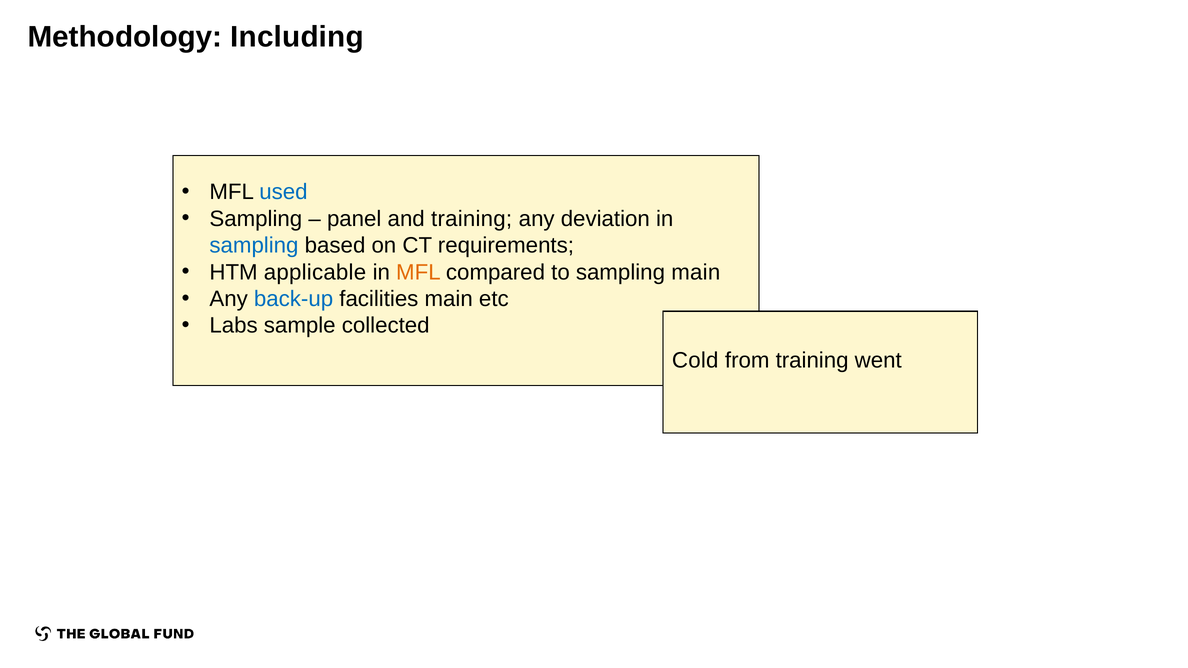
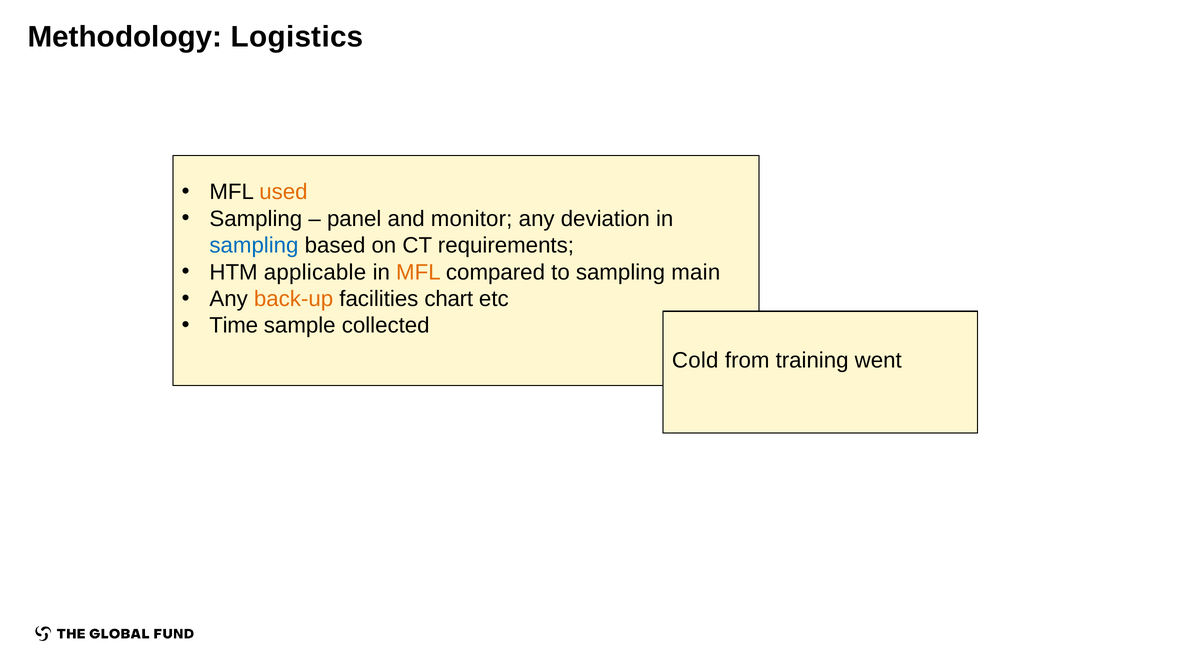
Including: Including -> Logistics (297, 37)
used colour: blue -> orange (283, 192)
and training: training -> monitor (472, 219)
back-up colour: blue -> orange (294, 299)
facilities main: main -> chart (449, 299)
Labs: Labs -> Time (234, 326)
